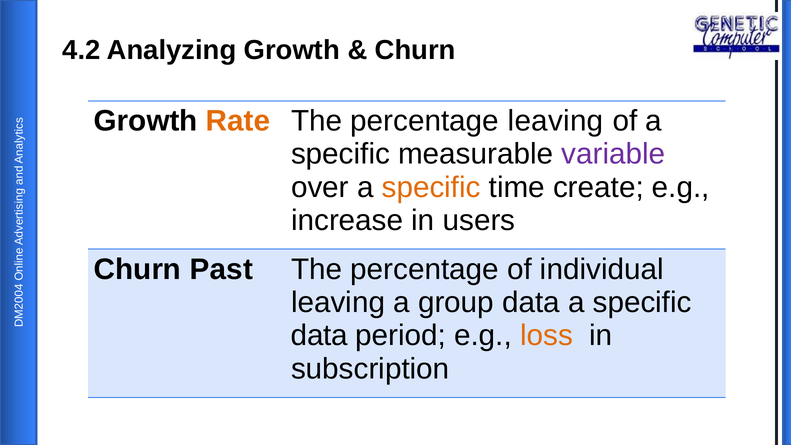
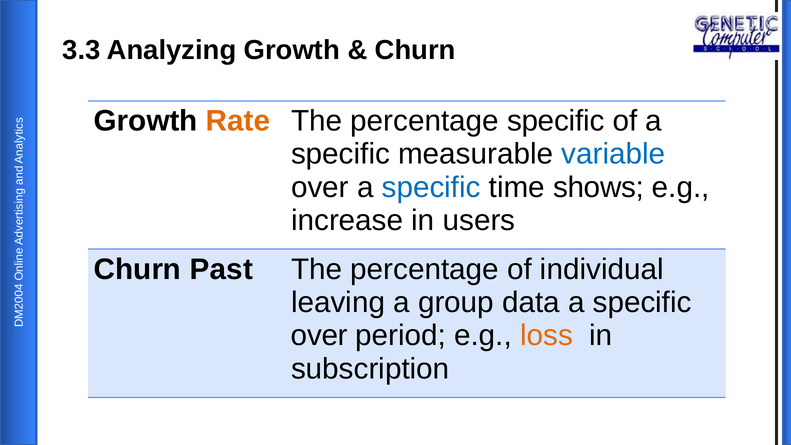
4.2: 4.2 -> 3.3 (81, 50)
percentage leaving: leaving -> specific (556, 121)
variable colour: purple -> blue (613, 154)
specific colour: orange -> blue (431, 187)
create: create -> shows (599, 187)
data: data -> over (319, 336)
